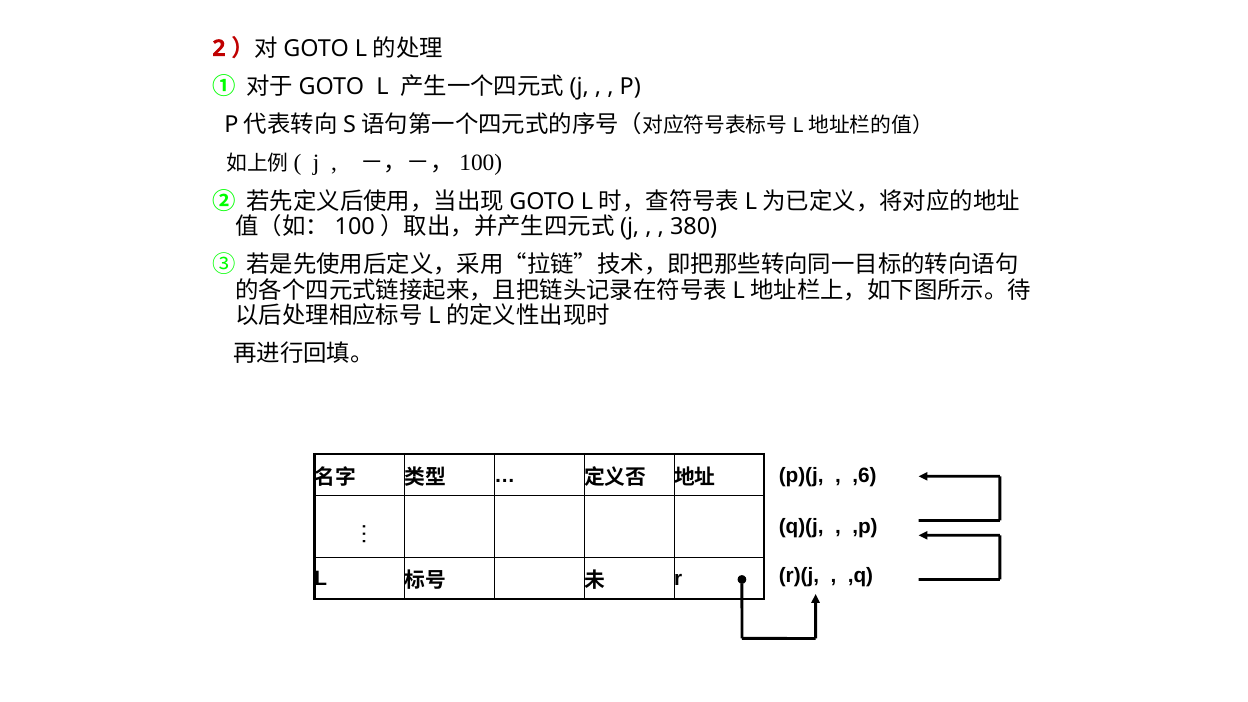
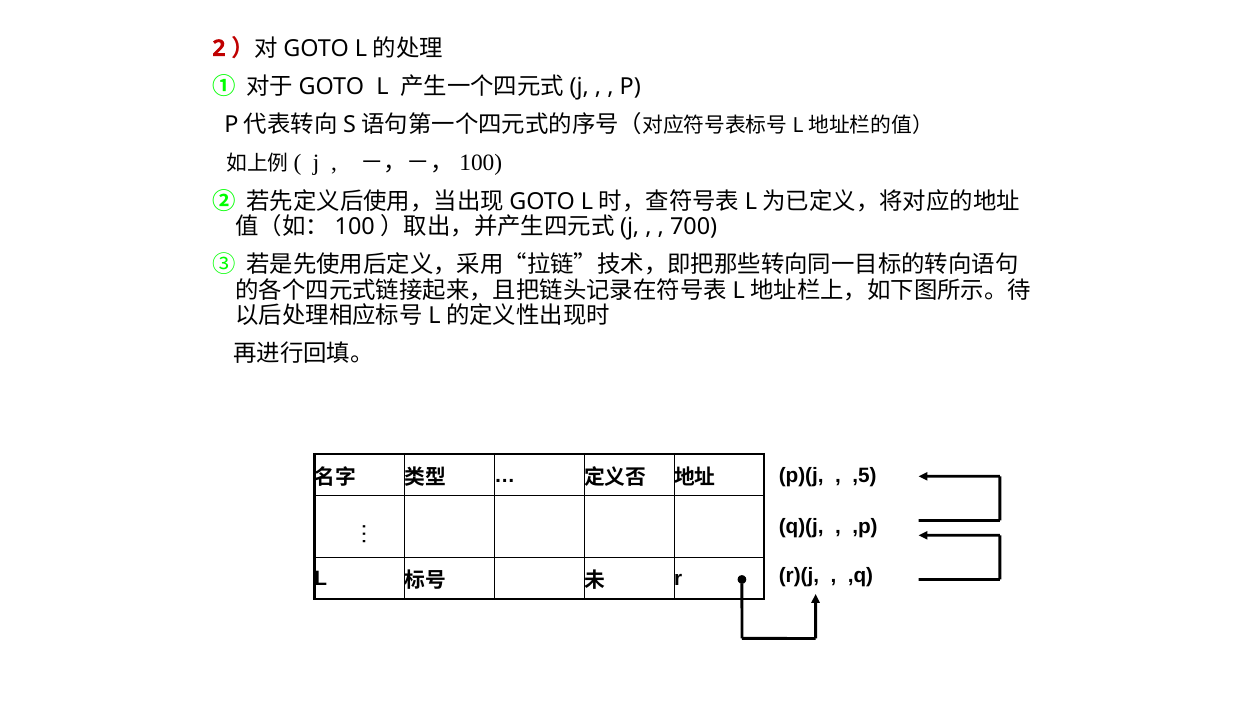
380: 380 -> 700 (694, 227)
,6: ,6 -> ,5 (864, 475)
